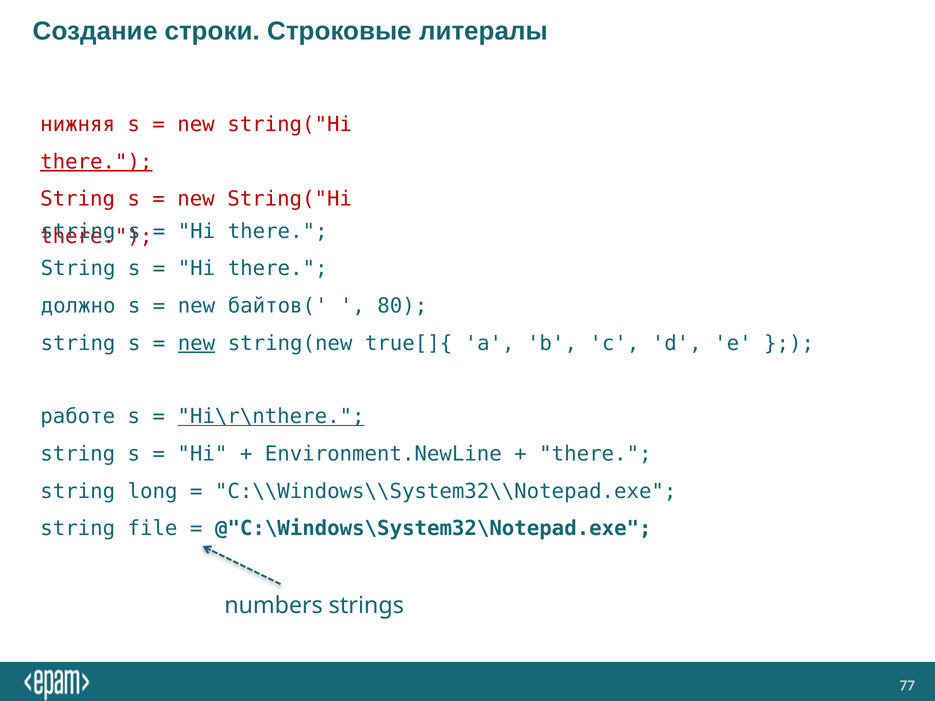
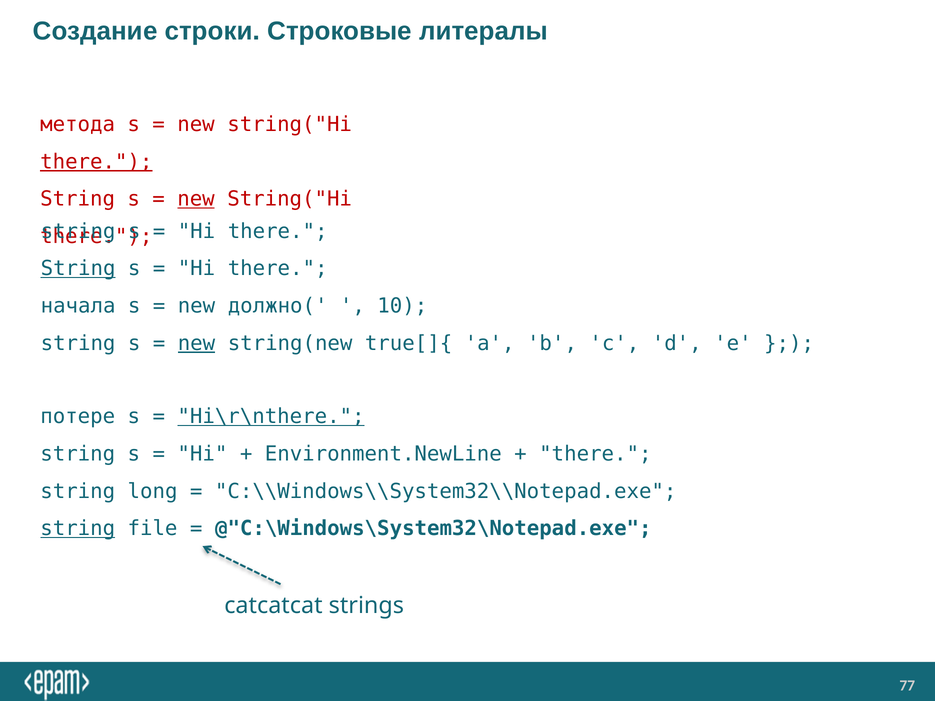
нижняя: нижняя -> метода (78, 124)
new underline: none -> present (196, 199)
String underline: none -> present (78, 269)
должно: должно -> начала (78, 306)
байтов(: байтов( -> должно( (278, 306)
80: 80 -> 10 (402, 306)
работе: работе -> потере (78, 417)
string underline: none -> present (78, 529)
numbers: numbers -> catcatcat (273, 606)
